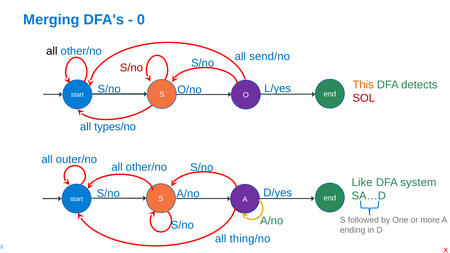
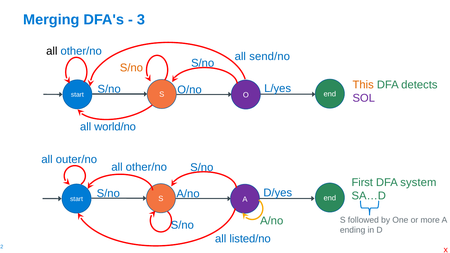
0: 0 -> 3 (141, 20)
S/no colour: red -> orange (131, 68)
SOL colour: red -> purple (364, 98)
types/no: types/no -> world/no (115, 127)
Like: Like -> First (362, 183)
thing/no: thing/no -> listed/no (250, 239)
